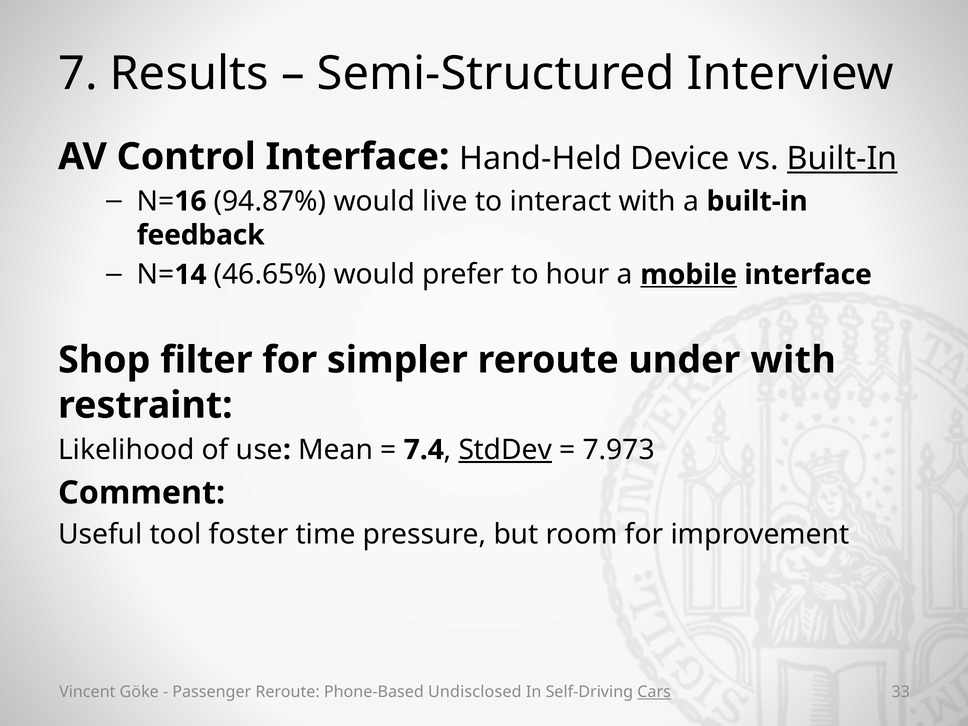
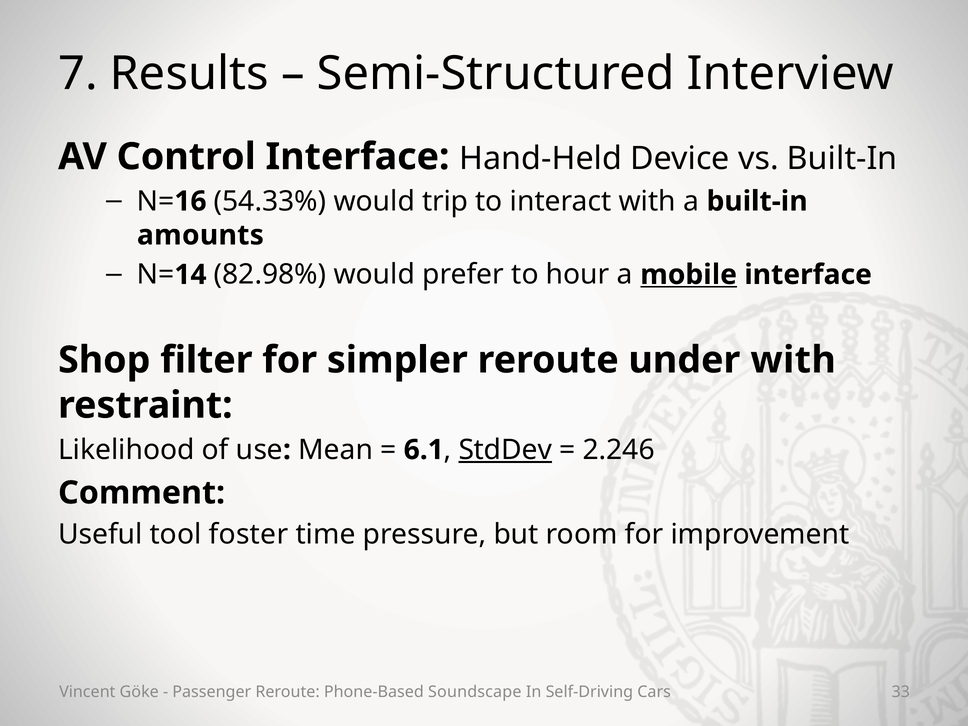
Built-In underline: present -> none (842, 159)
94.87%: 94.87% -> 54.33% (270, 201)
live: live -> trip (445, 201)
feedback: feedback -> amounts (200, 235)
46.65%: 46.65% -> 82.98% (270, 275)
7.4: 7.4 -> 6.1 (424, 450)
7.973: 7.973 -> 2.246 (619, 450)
Undisclosed: Undisclosed -> Soundscape (475, 692)
Cars underline: present -> none (654, 692)
